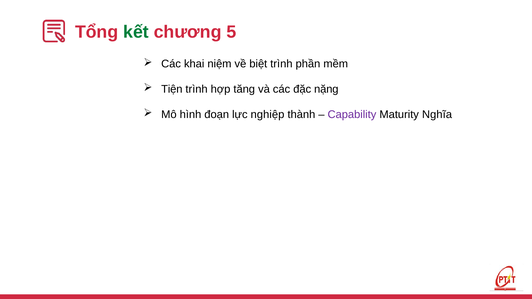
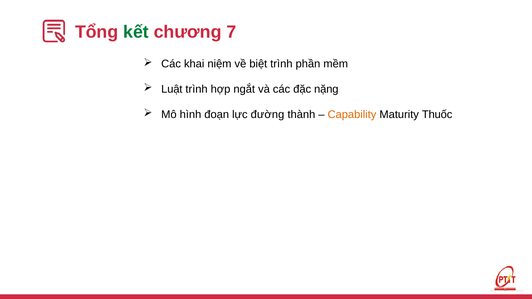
5: 5 -> 7 (231, 32)
Tiện: Tiện -> Luật (172, 89)
tăng: tăng -> ngắt (244, 89)
nghiệp: nghiệp -> đường (267, 115)
Capability colour: purple -> orange (352, 115)
Nghĩa: Nghĩa -> Thuốc (437, 115)
